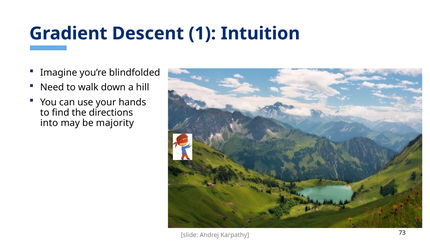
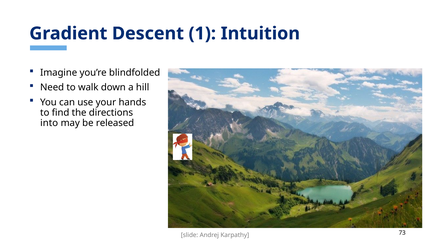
majority: majority -> released (115, 123)
